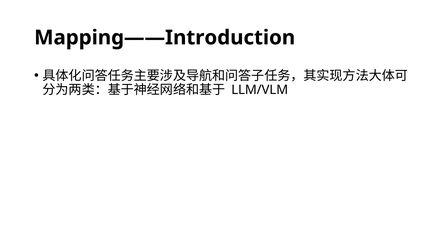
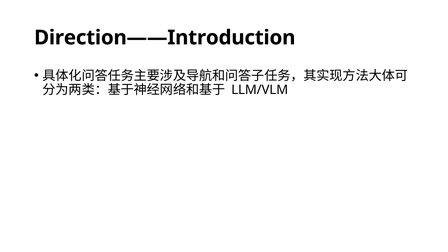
Mapping——Introduction: Mapping——Introduction -> Direction——Introduction (165, 38)
